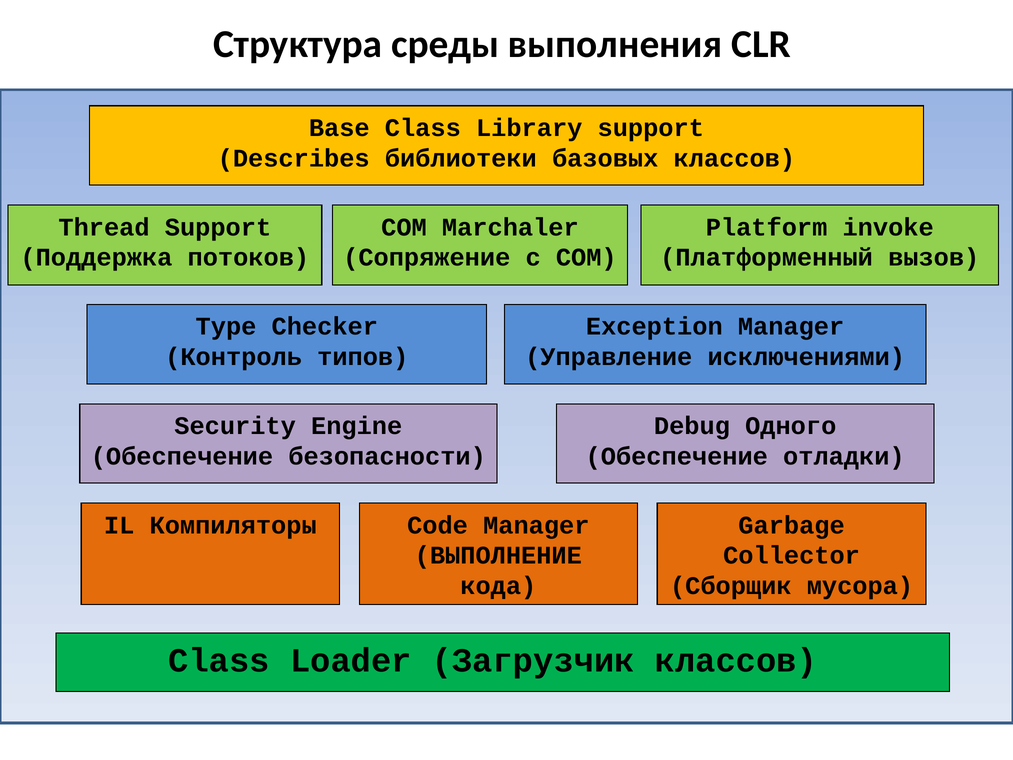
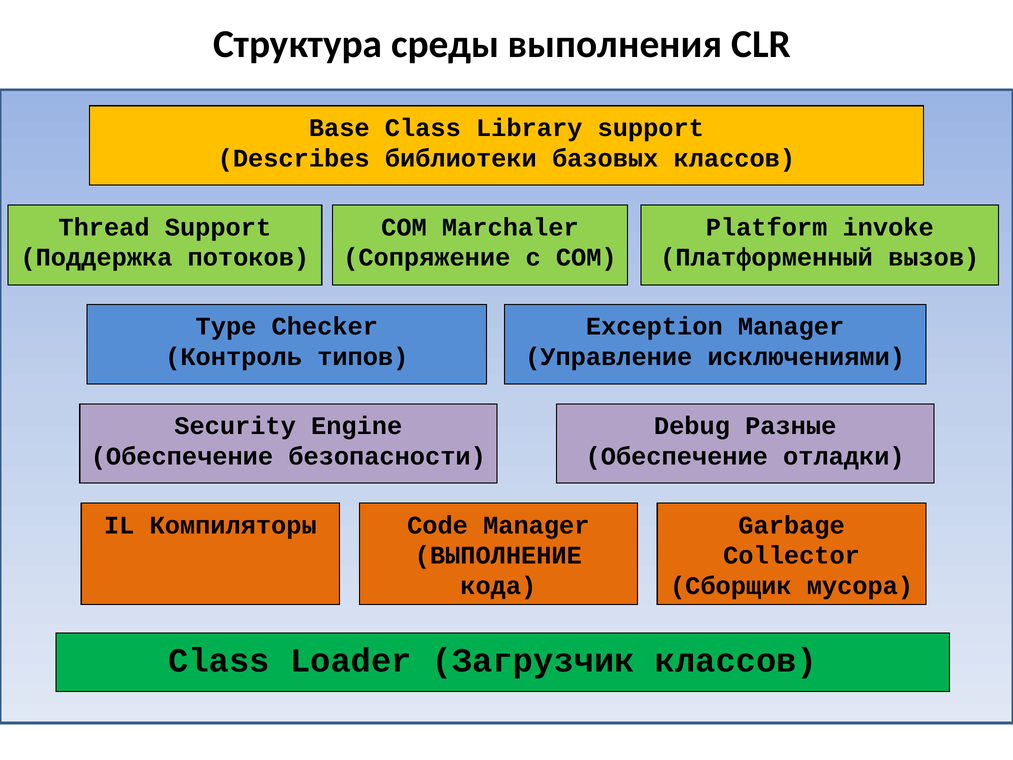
Одного: Одного -> Разные (791, 426)
